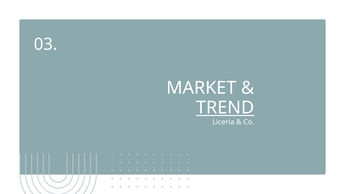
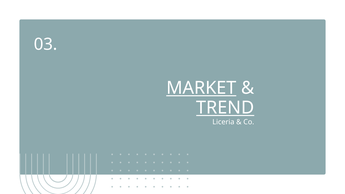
MARKET underline: none -> present (201, 88)
